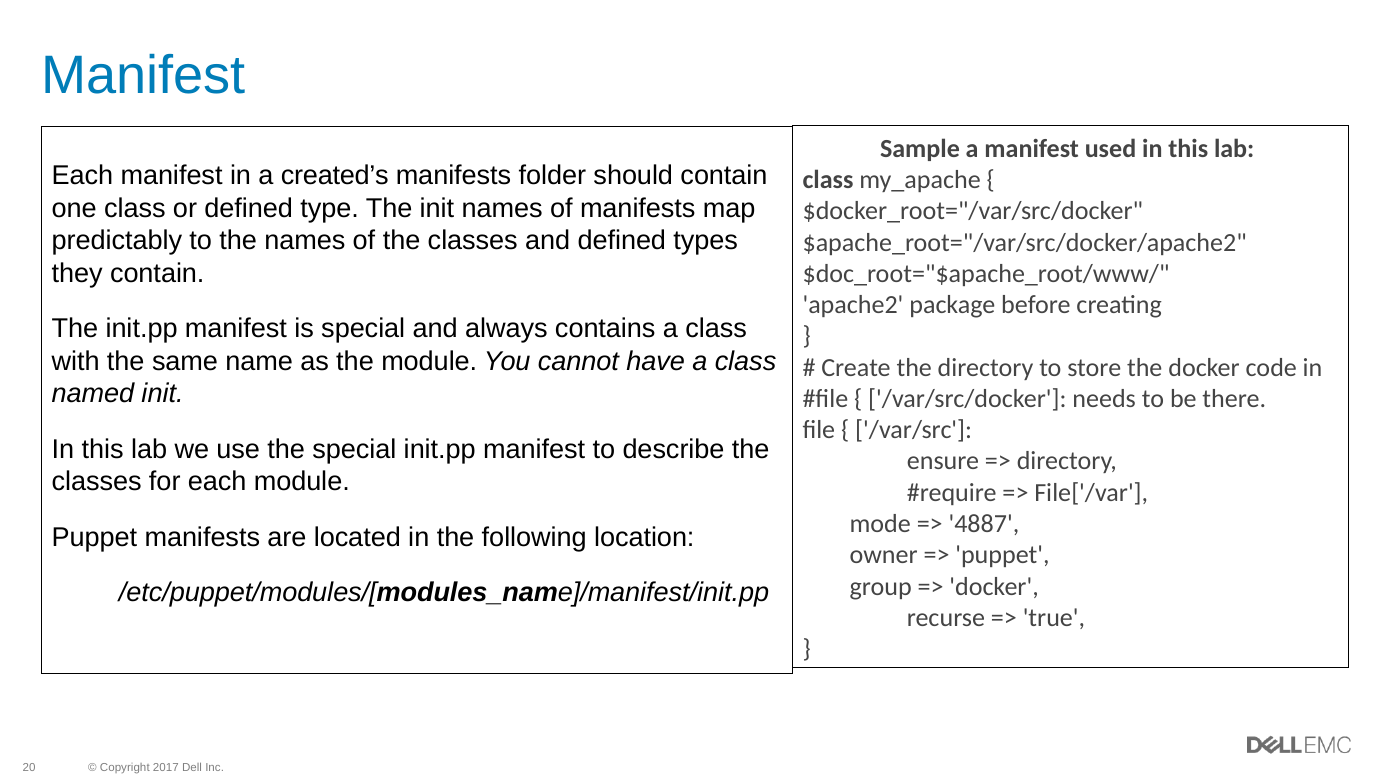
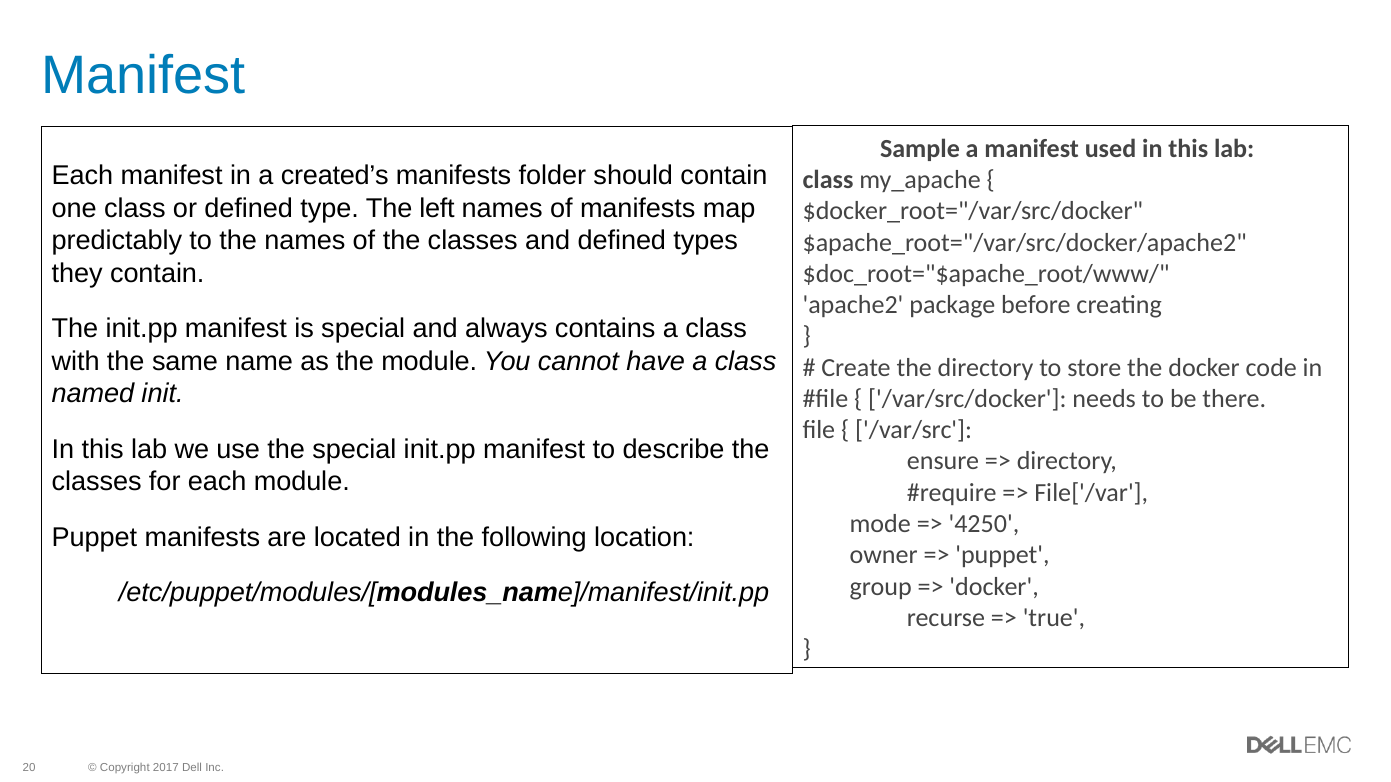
The init: init -> left (437, 208)
4887: 4887 -> 4250 (984, 524)
